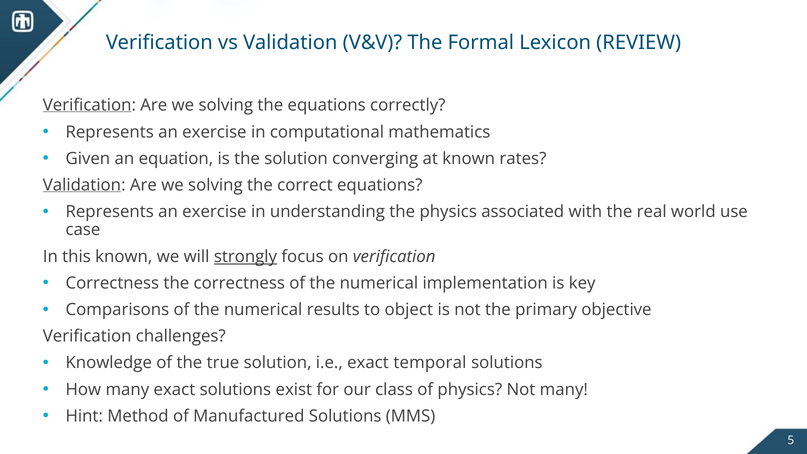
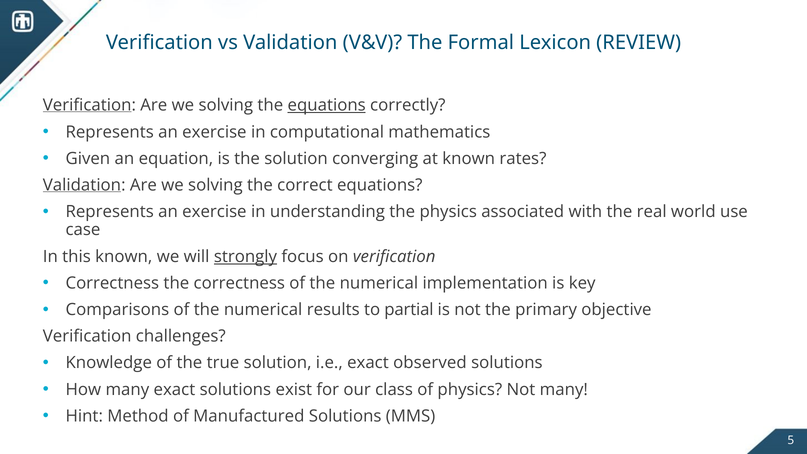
equations underline: none -> present (327, 105)
object: object -> partial (409, 310)
temporal: temporal -> observed (430, 363)
